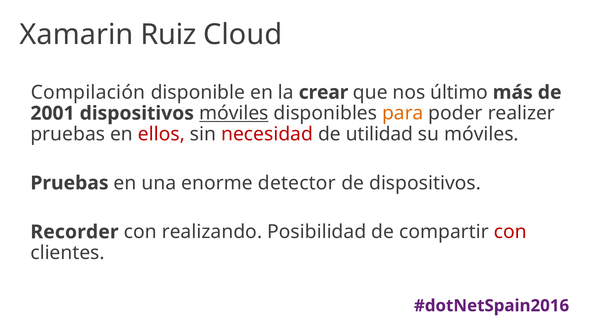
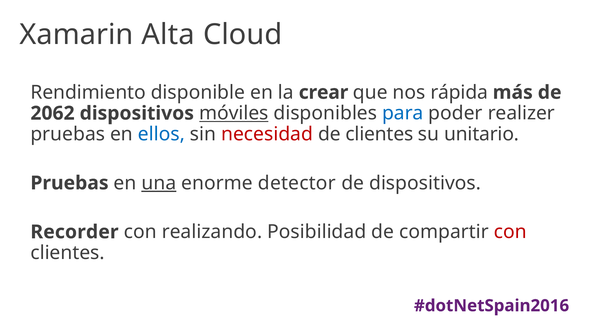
Ruiz: Ruiz -> Alta (168, 35)
Compilación: Compilación -> Rendimiento (88, 93)
último: último -> rápida (459, 93)
2001: 2001 -> 2062 (53, 113)
para colour: orange -> blue (403, 113)
ellos colour: red -> blue (161, 134)
de utilidad: utilidad -> clientes (379, 134)
su móviles: móviles -> unitario (482, 134)
una underline: none -> present (159, 183)
